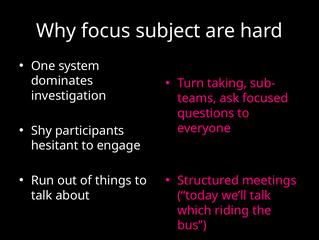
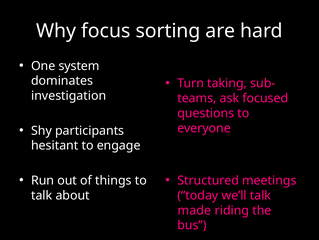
subject: subject -> sorting (168, 31)
which: which -> made (194, 210)
